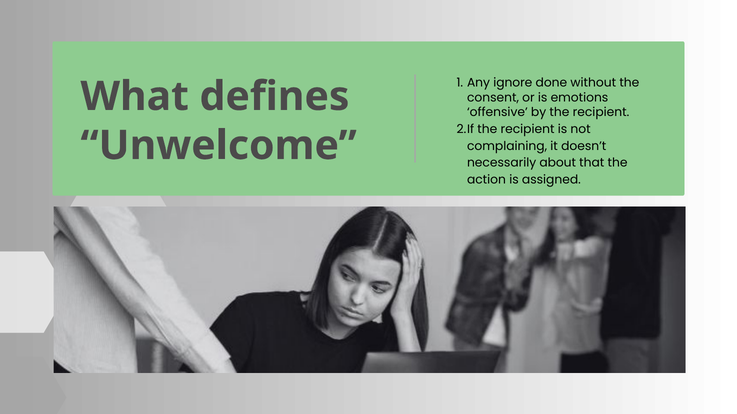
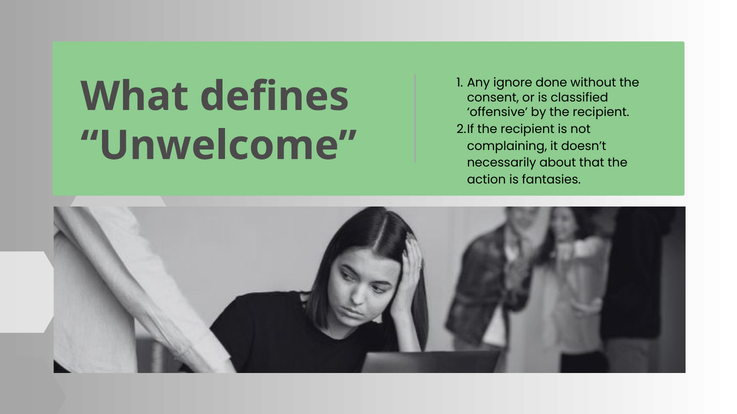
emotions: emotions -> classified (579, 98)
assigned: assigned -> fantasies (551, 180)
